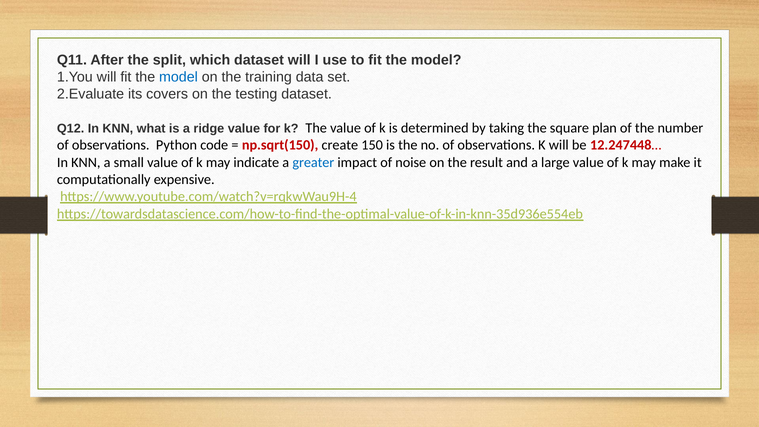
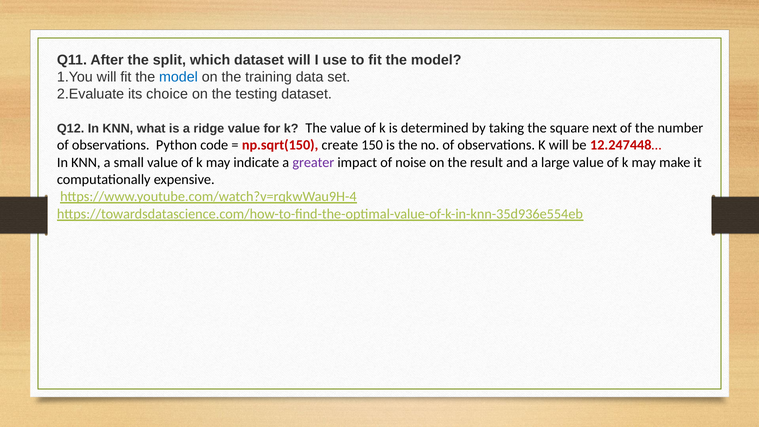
covers: covers -> choice (167, 94)
plan: plan -> next (605, 128)
greater colour: blue -> purple (313, 162)
